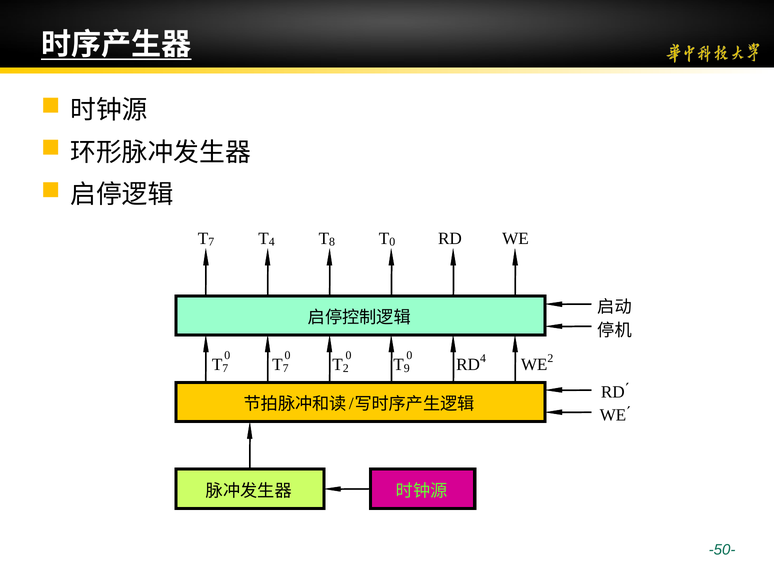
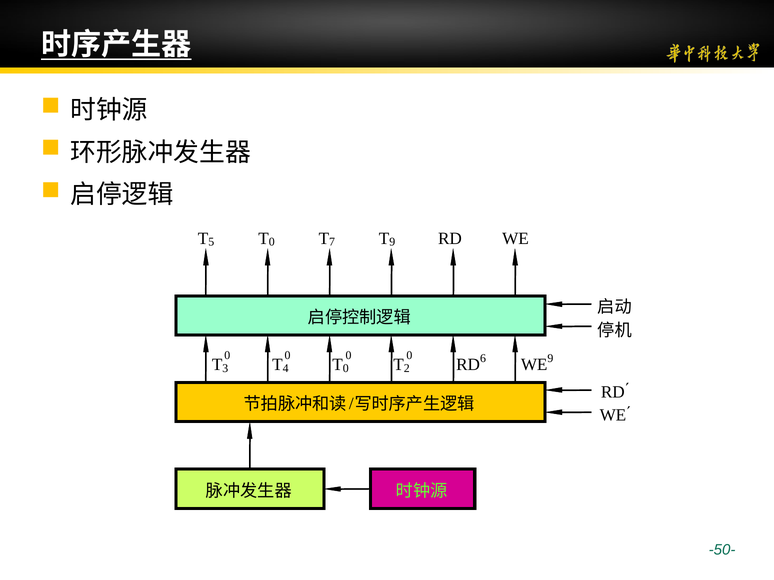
7: 7 -> 5 (211, 242)
4: 4 -> 0 (272, 242)
8: 8 -> 7 (332, 242)
T 0: 0 -> 9 (392, 242)
7: 7 -> 3 (225, 369)
7: 7 -> 4 (286, 369)
2: 2 -> 0 (346, 369)
9: 9 -> 2 (407, 369)
RD 4: 4 -> 6 (483, 358)
WE 2: 2 -> 9 (550, 358)
